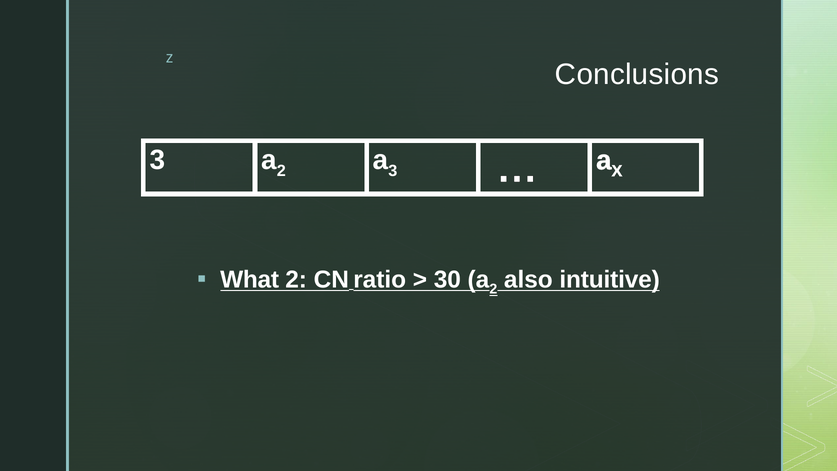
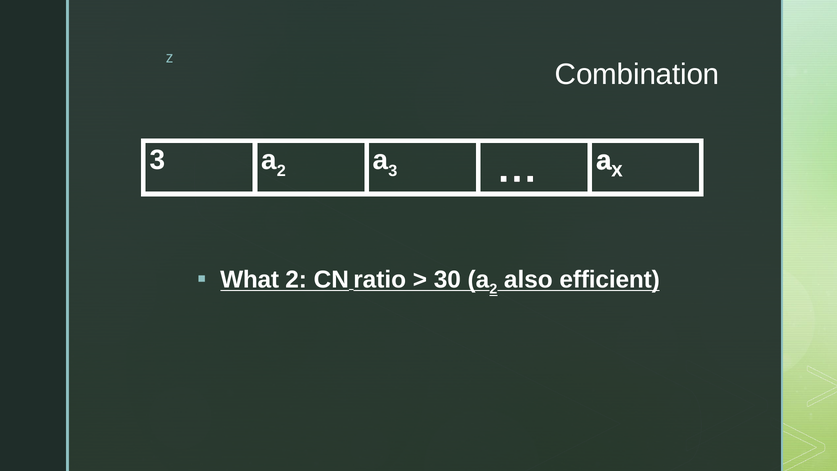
Conclusions: Conclusions -> Combination (637, 74)
intuitive: intuitive -> efficient (610, 280)
